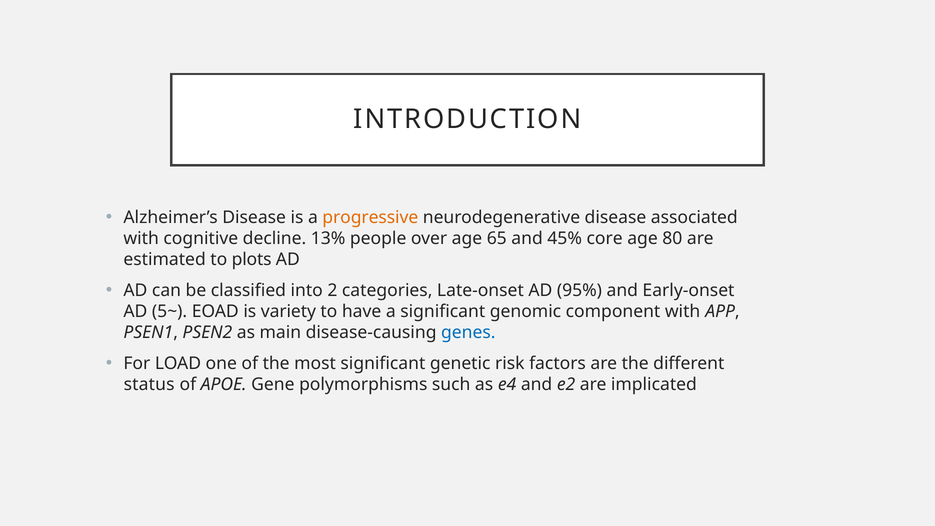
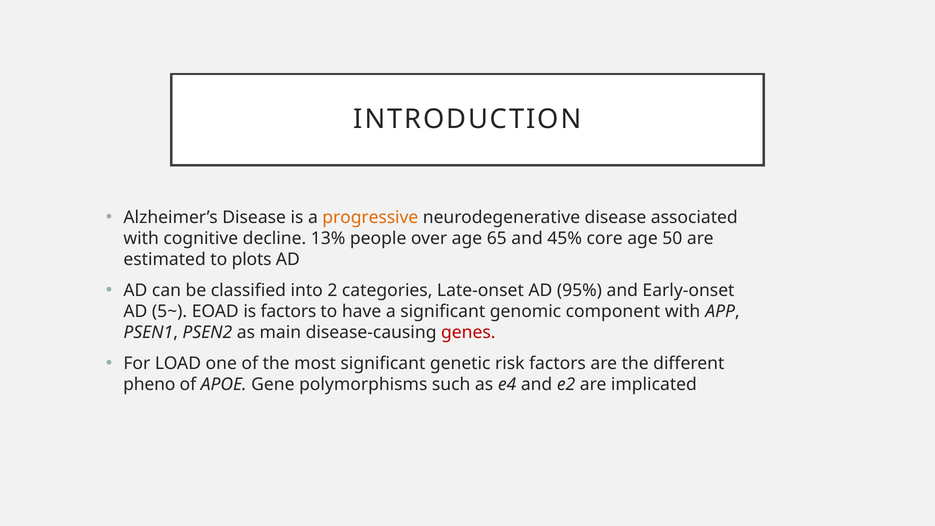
80: 80 -> 50 (672, 239)
is variety: variety -> factors (288, 311)
genes colour: blue -> red (468, 332)
status: status -> pheno (149, 384)
